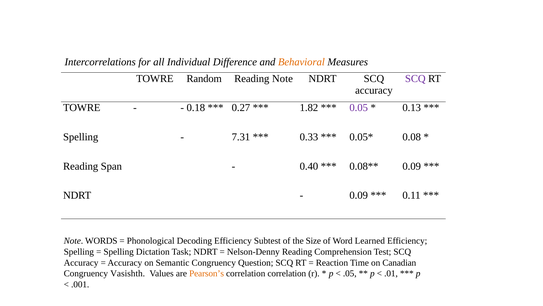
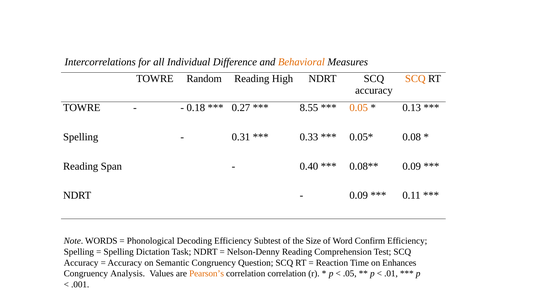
Reading Note: Note -> High (283, 78)
SCQ colour: purple -> orange (415, 78)
1.82: 1.82 -> 8.55 (309, 108)
0.05 colour: purple -> orange (359, 108)
7.31: 7.31 -> 0.31 (241, 137)
Learned: Learned -> Confirm (370, 241)
Canadian: Canadian -> Enhances (399, 262)
Vasishth: Vasishth -> Analysis (128, 273)
